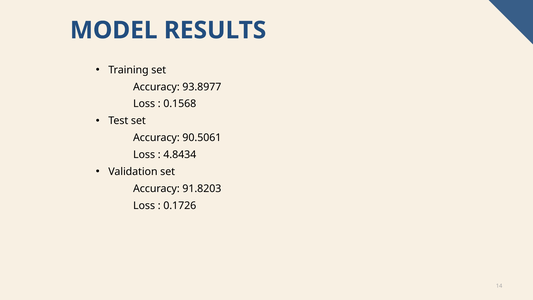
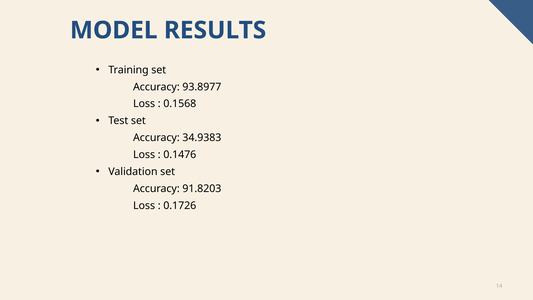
90.5061: 90.5061 -> 34.9383 (202, 138)
4.8434: 4.8434 -> 0.1476 (180, 155)
